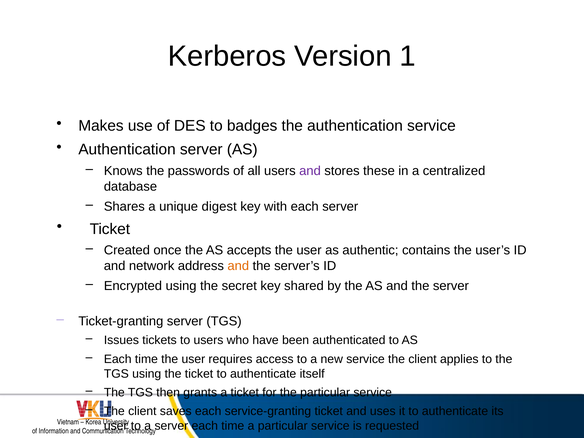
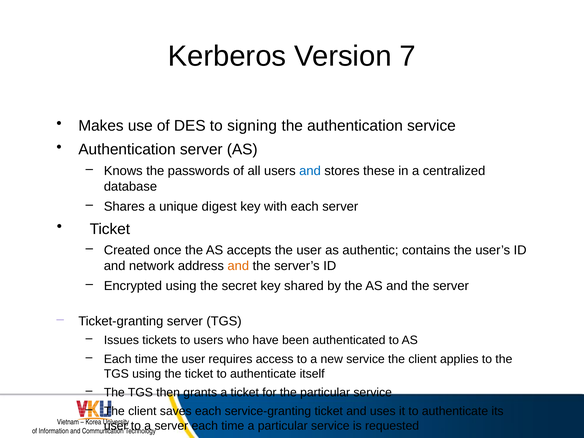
1: 1 -> 7 (408, 56)
badges: badges -> signing (252, 126)
and colour: purple -> blue (310, 171)
